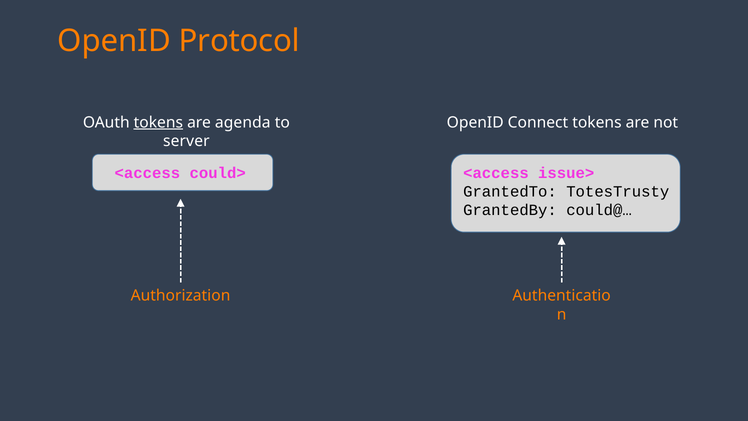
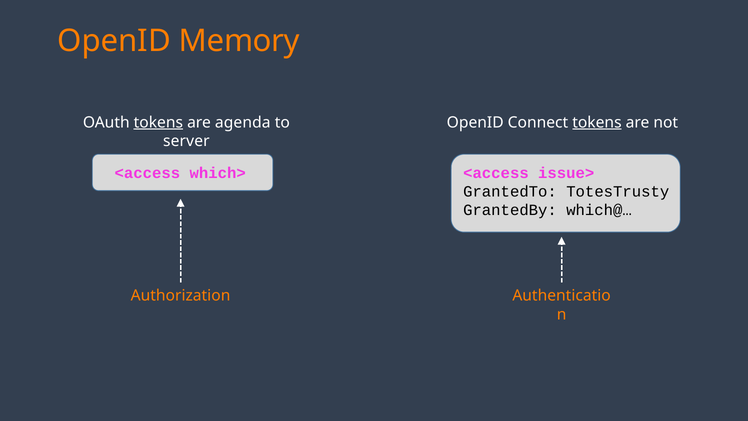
Protocol: Protocol -> Memory (239, 41)
tokens underline: none -> present (597, 122)
could>: could> -> which> (218, 173)
could@…: could@… -> which@… (599, 210)
